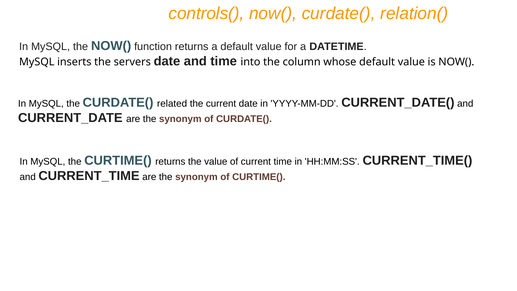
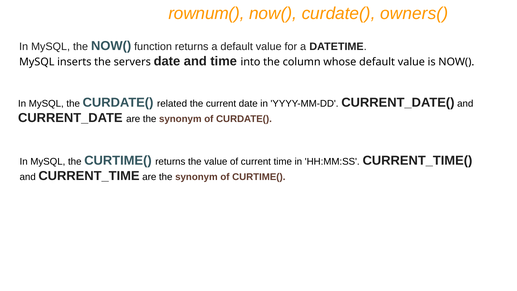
controls(: controls( -> rownum( (206, 13)
relation(: relation( -> owners( (414, 13)
